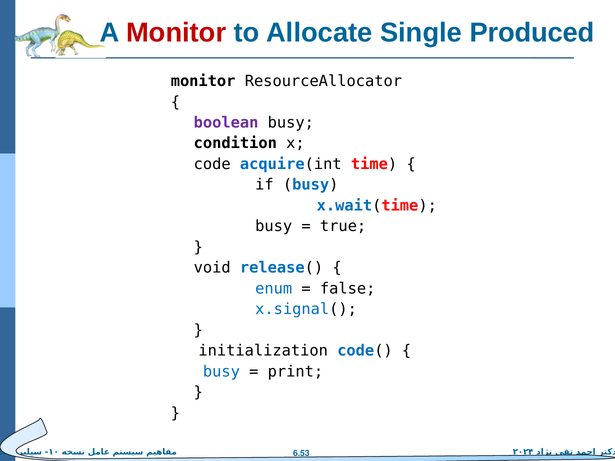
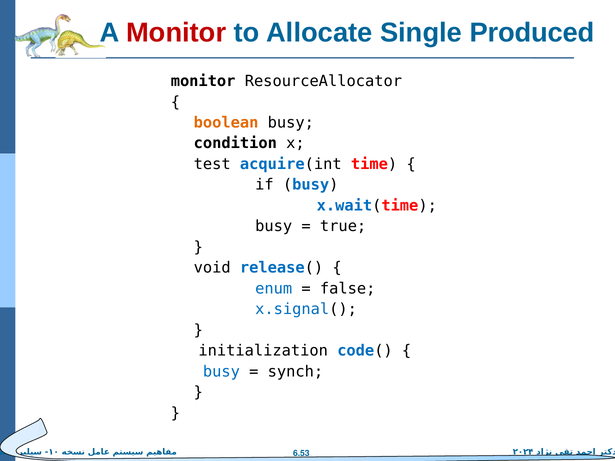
boolean colour: purple -> orange (226, 123)
code: code -> test (212, 164)
print: print -> synch (295, 372)
